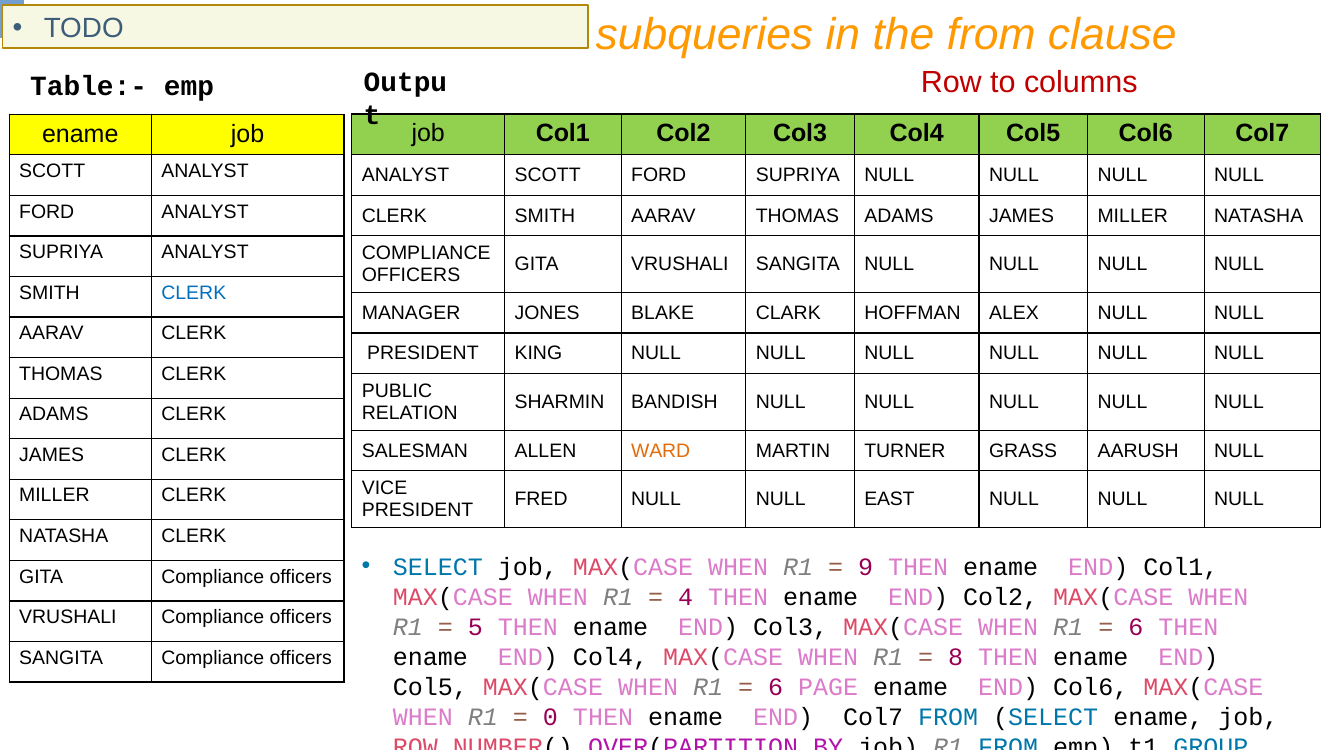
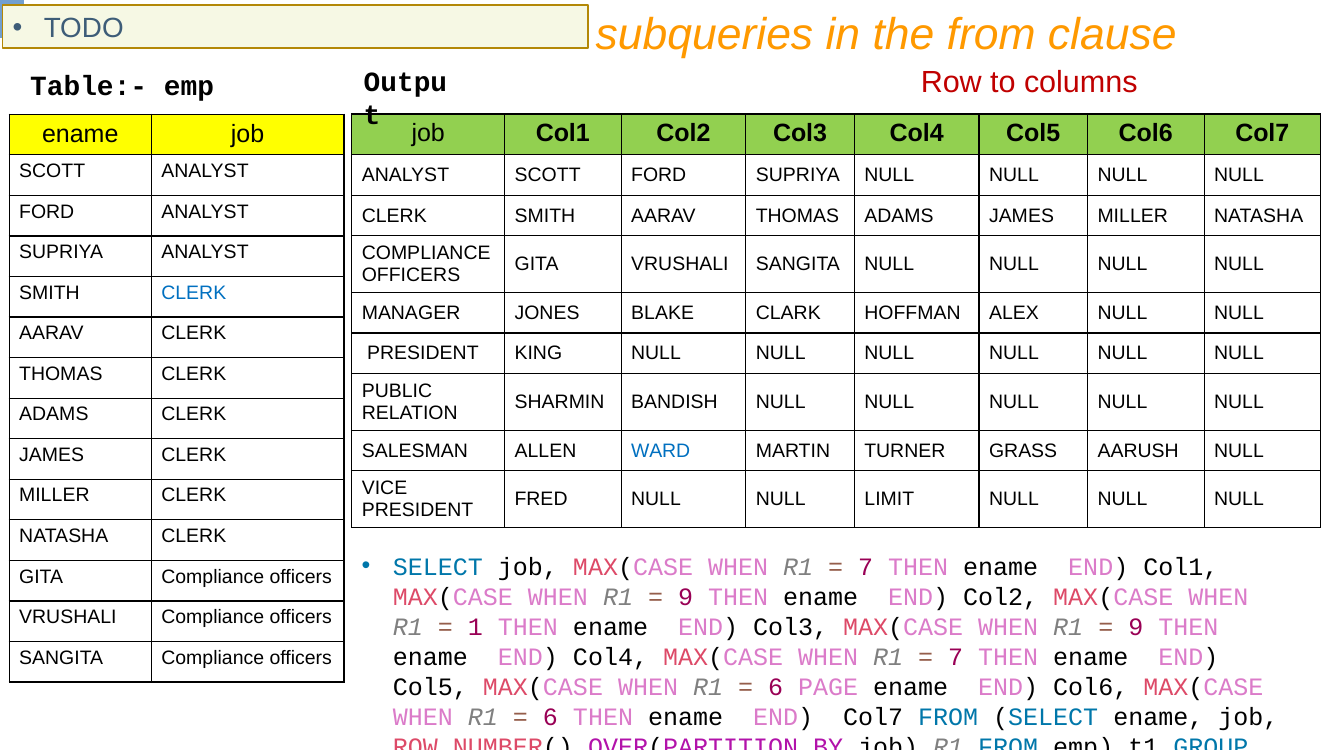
WARD colour: orange -> blue (661, 451)
EAST: EAST -> LIMIT (889, 500)
9: 9 -> 7 (866, 567)
4: 4 -> 9 (686, 597)
5: 5 -> 1 (475, 627)
6: 6 -> 9 (1136, 627)
8: 8 -> 7 (956, 657)
0: 0 -> 6 (550, 717)
